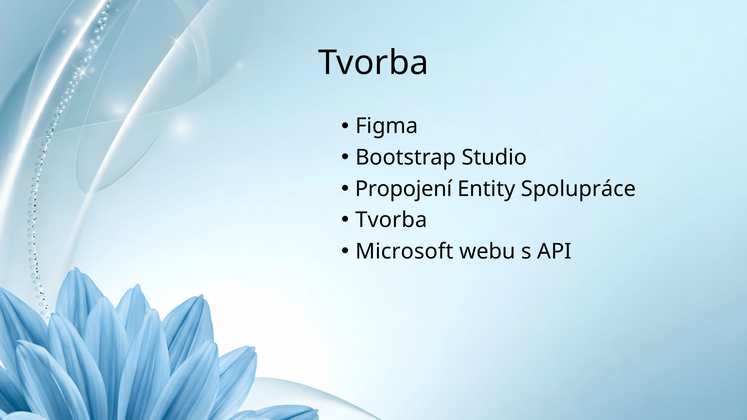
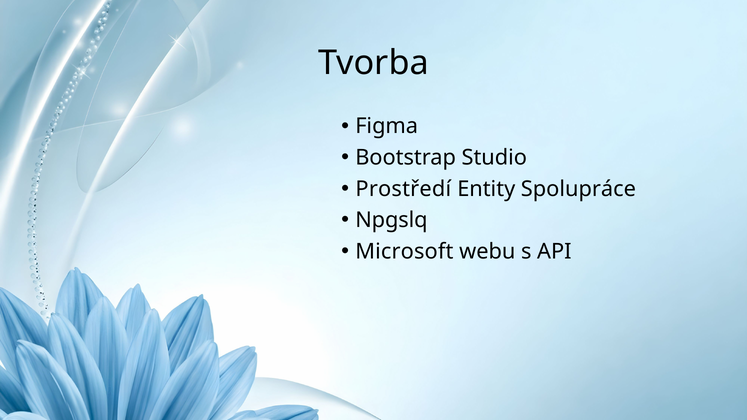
Propojení: Propojení -> Prostředí (403, 189)
Tvorba: Tvorba -> Npgslq (391, 220)
